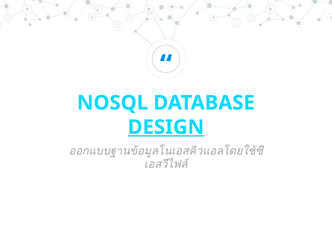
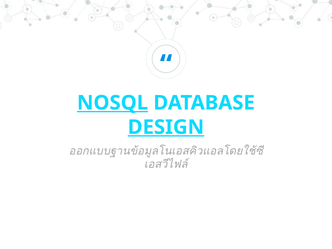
NOSQL underline: none -> present (113, 103)
